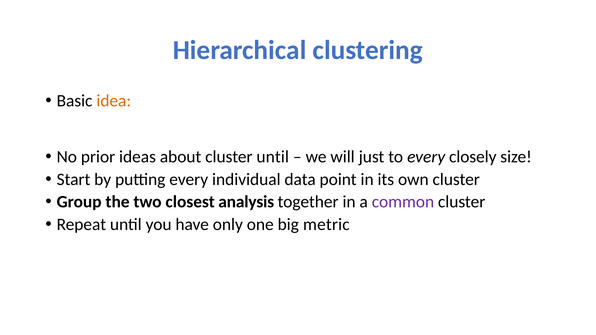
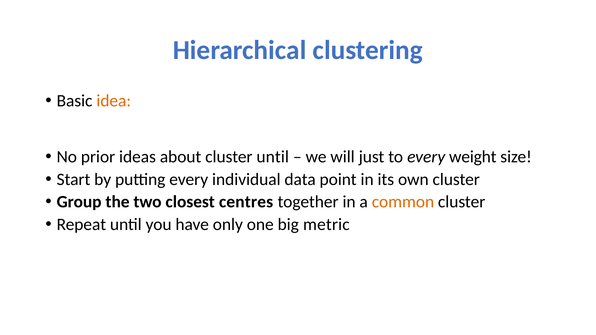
closely: closely -> weight (473, 157)
analysis: analysis -> centres (246, 202)
common colour: purple -> orange (403, 202)
